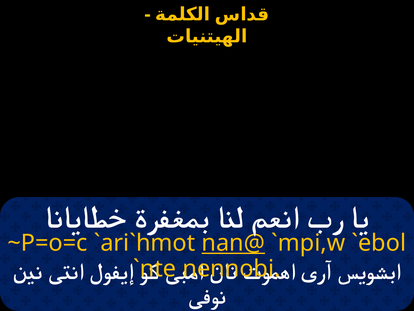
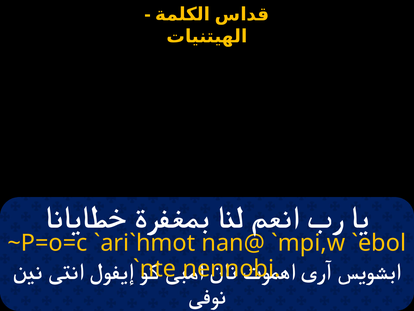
nan@ underline: present -> none (233, 243)
